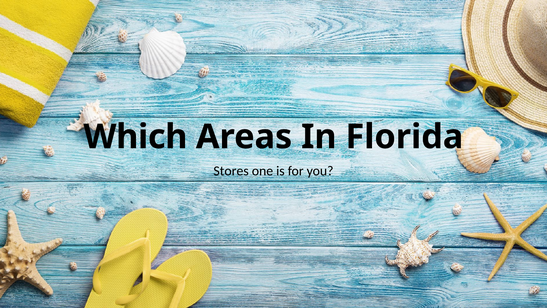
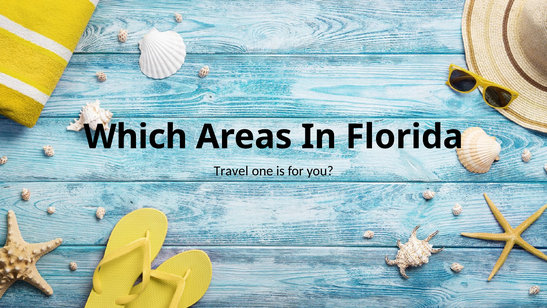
Stores: Stores -> Travel (231, 171)
